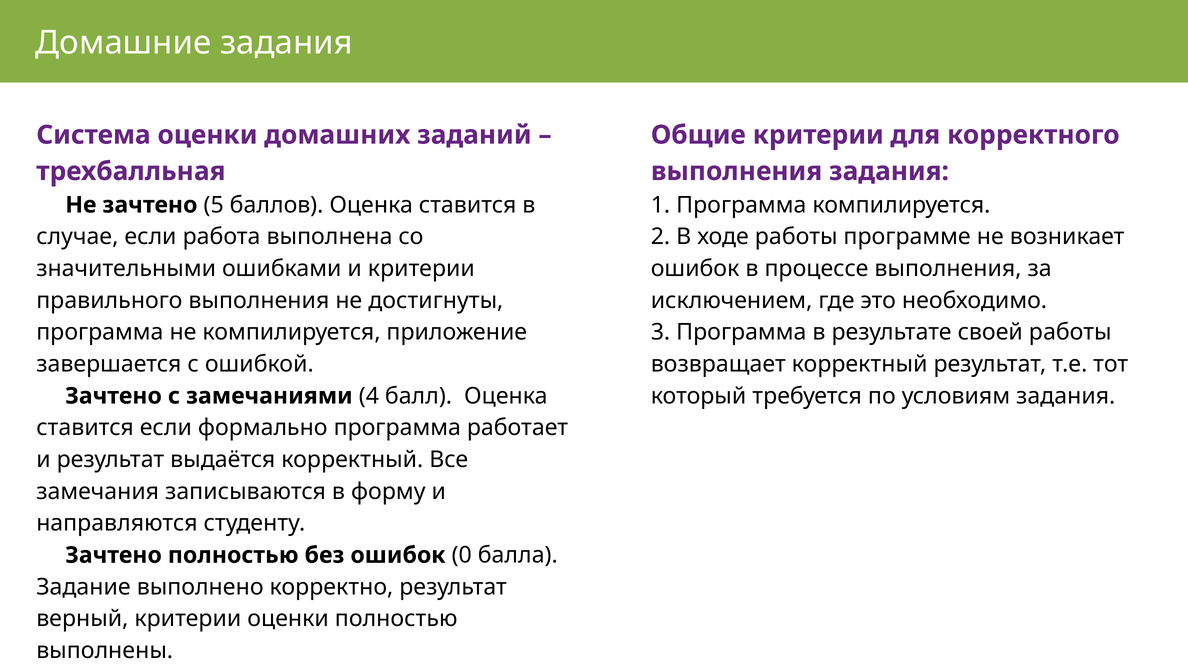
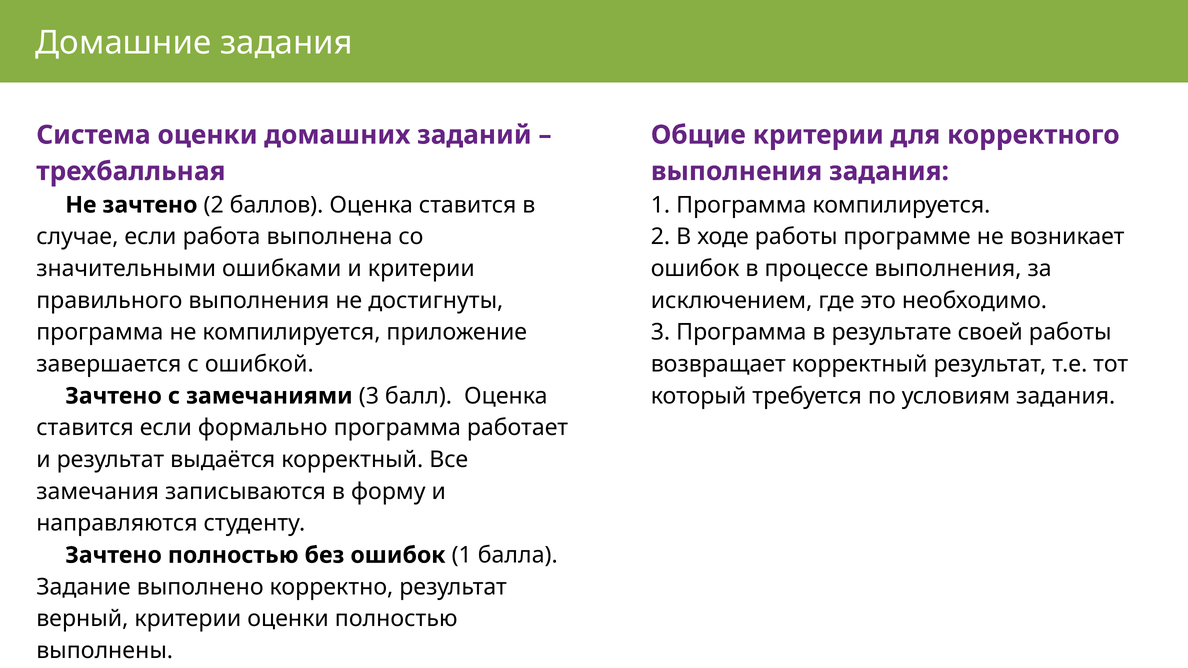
зачтено 5: 5 -> 2 (214, 205)
замечаниями 4: 4 -> 3 (369, 396)
ошибок 0: 0 -> 1 (462, 555)
